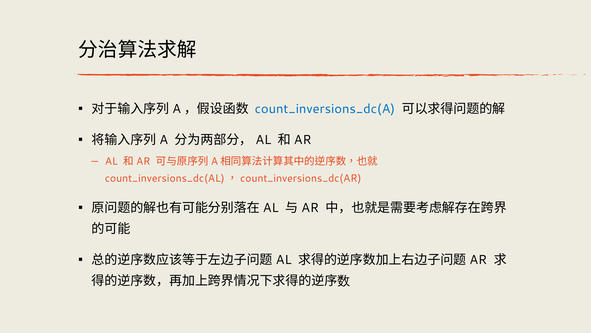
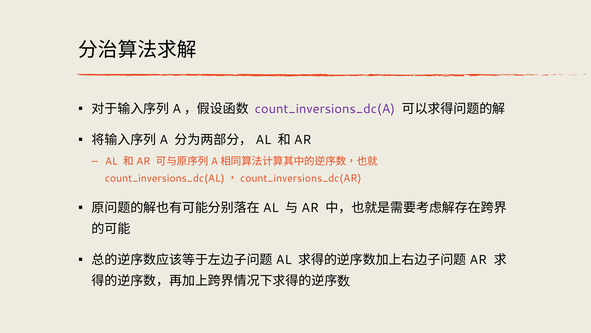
count_inversions_dc(A colour: blue -> purple (325, 109)
